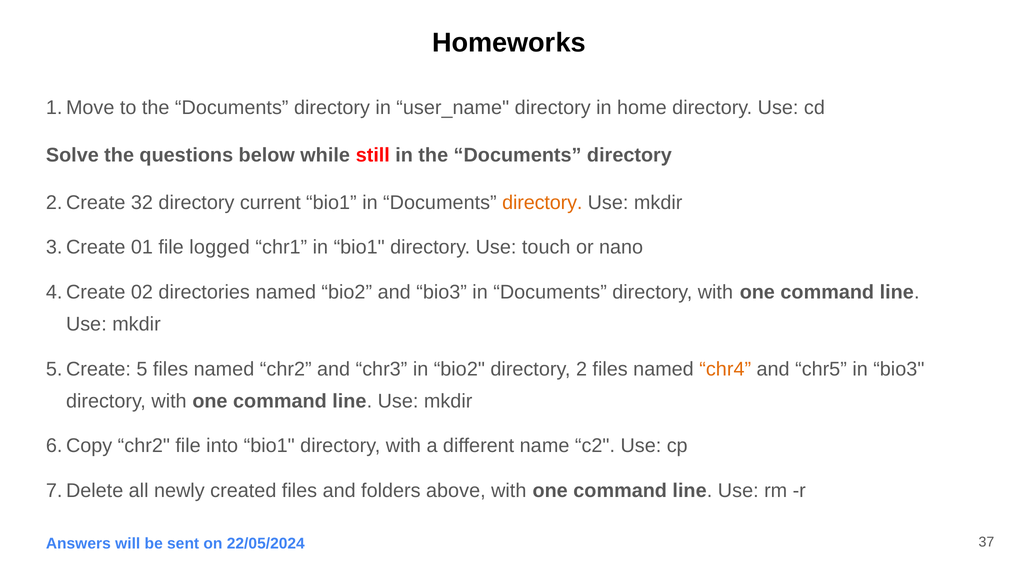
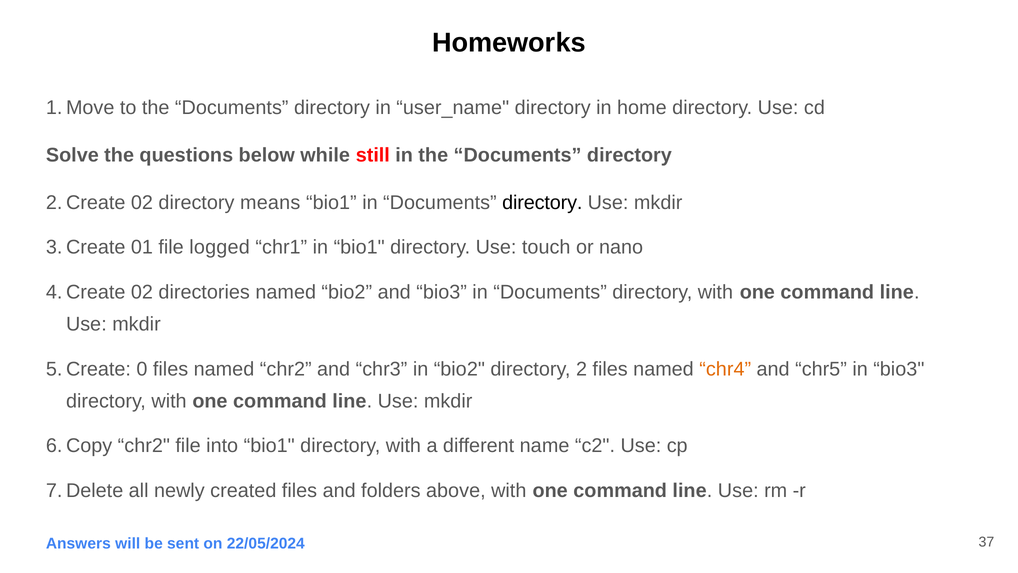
32: 32 -> 02 (142, 202)
current: current -> means (270, 202)
directory colour: orange -> black (542, 202)
5: 5 -> 0 (142, 369)
